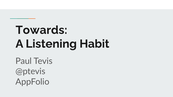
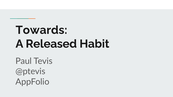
Listening: Listening -> Released (51, 44)
